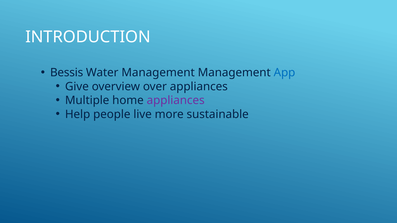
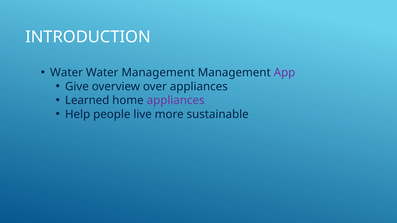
Bessis: Bessis -> Water (67, 73)
App colour: blue -> purple (284, 73)
Multiple: Multiple -> Learned (87, 100)
